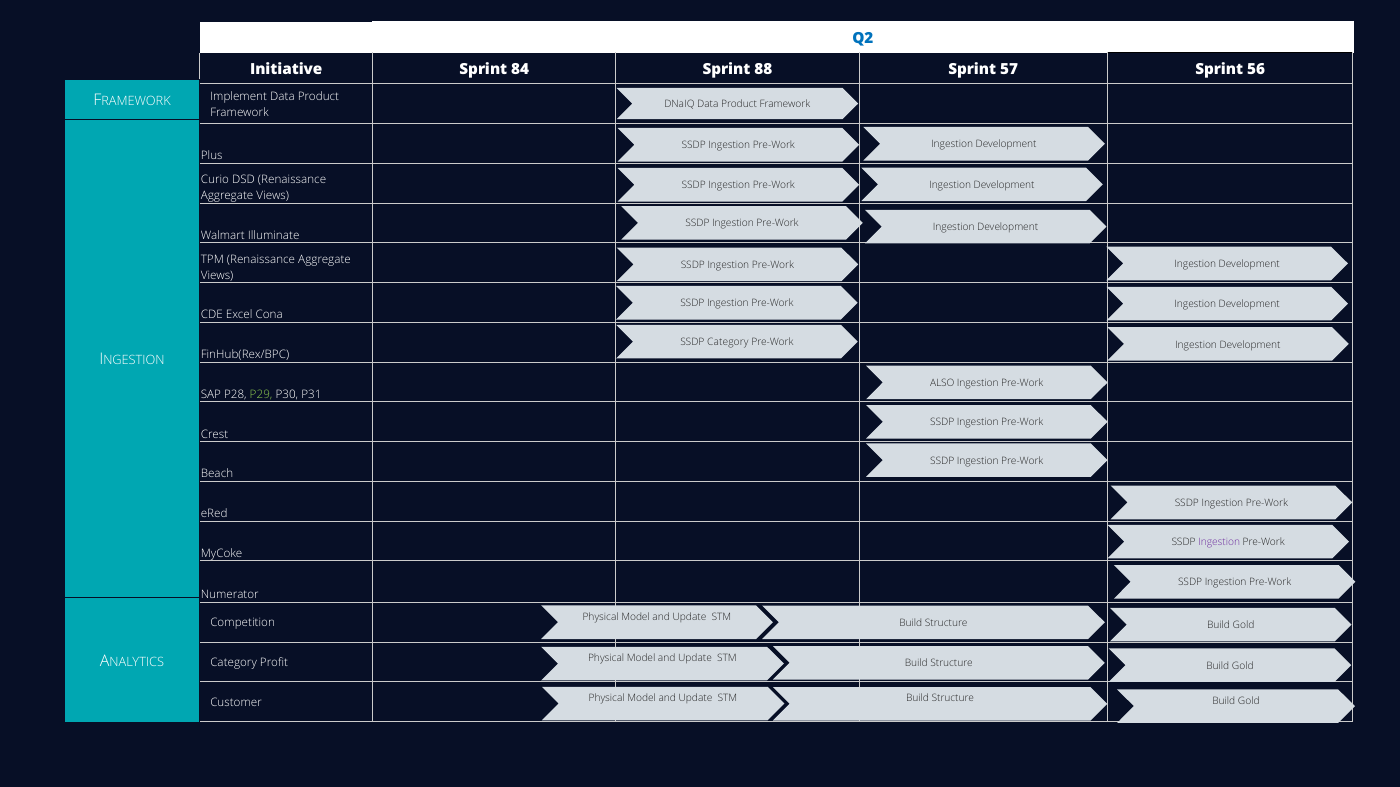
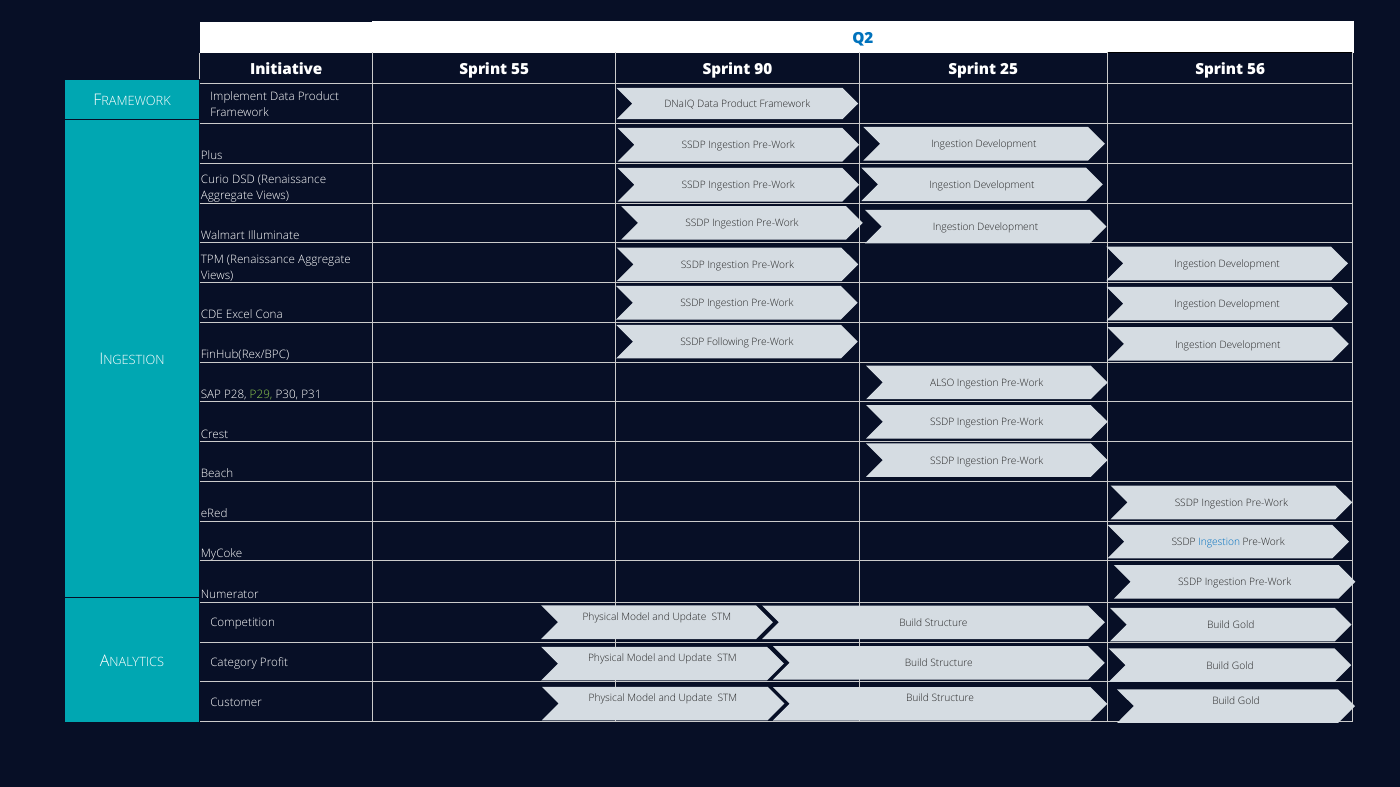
84: 84 -> 55 (520, 69)
88: 88 -> 90 (763, 69)
57: 57 -> 25 (1009, 69)
SSDP Category: Category -> Following (728, 343)
Ingestion colour: purple -> blue (1219, 543)
